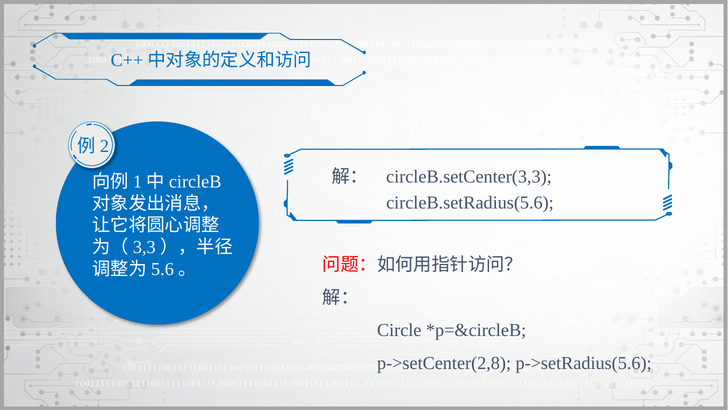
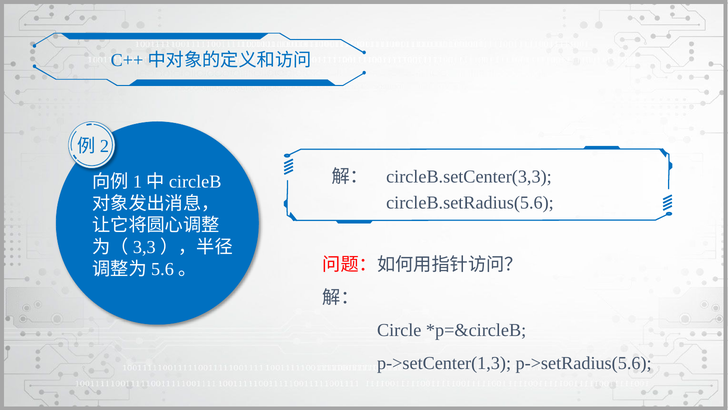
p->setCenter(2,8: p->setCenter(2,8 -> p->setCenter(1,3 (444, 363)
